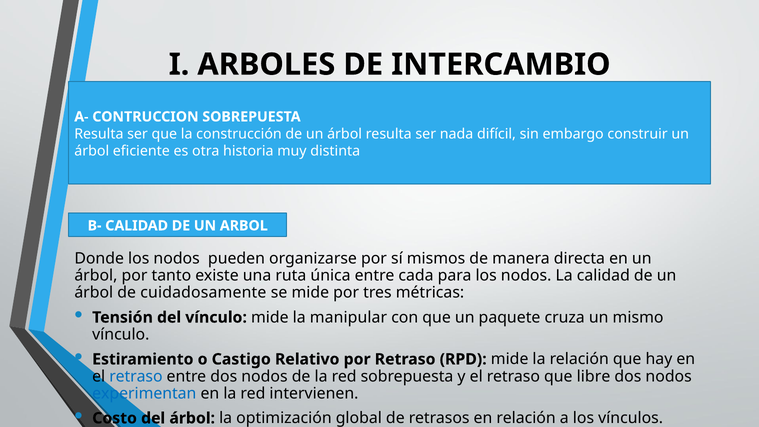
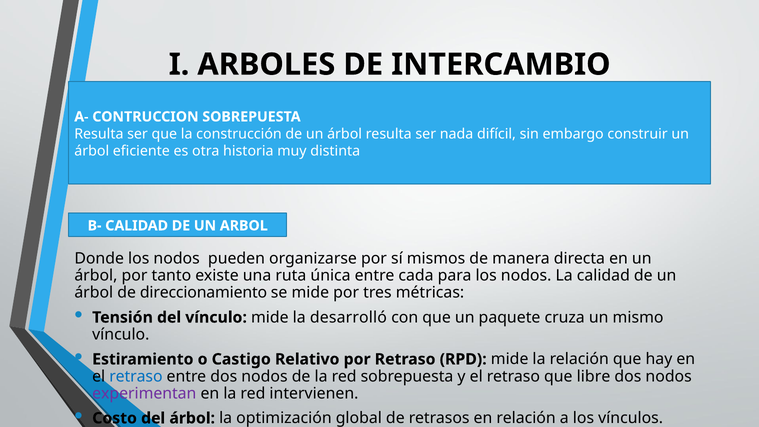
cuidadosamente: cuidadosamente -> direccionamiento (204, 293)
manipular: manipular -> desarrolló (348, 317)
experimentan colour: blue -> purple (144, 393)
